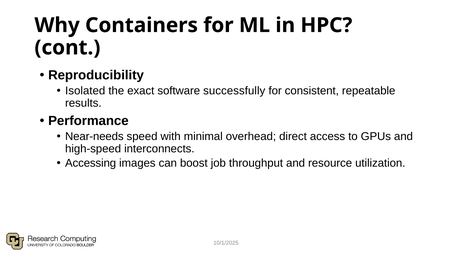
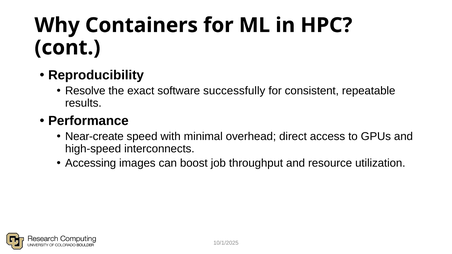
Isolated: Isolated -> Resolve (85, 91)
Near-needs: Near-needs -> Near-create (94, 137)
